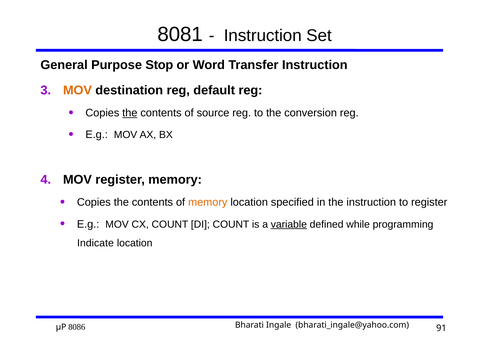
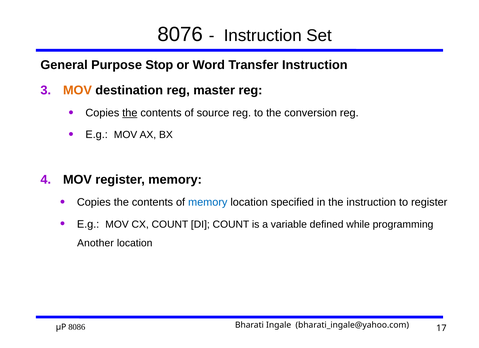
8081: 8081 -> 8076 (180, 34)
default: default -> master (214, 90)
memory colour: orange -> blue (208, 203)
variable underline: present -> none (289, 225)
Indicate: Indicate -> Another (95, 243)
91: 91 -> 17 (441, 329)
